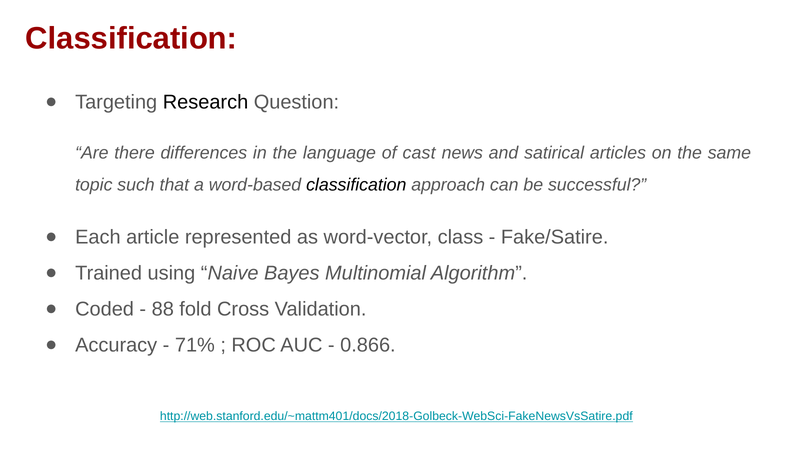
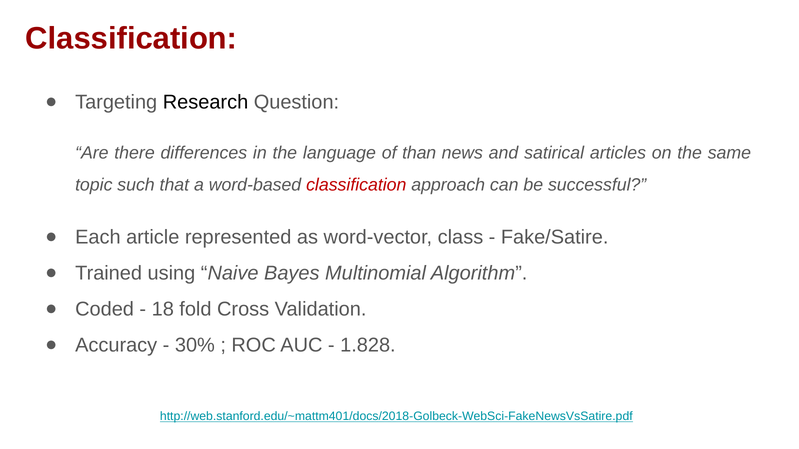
cast: cast -> than (419, 153)
classification colour: black -> red (356, 185)
88: 88 -> 18 (163, 310)
71%: 71% -> 30% (195, 345)
0.866: 0.866 -> 1.828 (368, 345)
